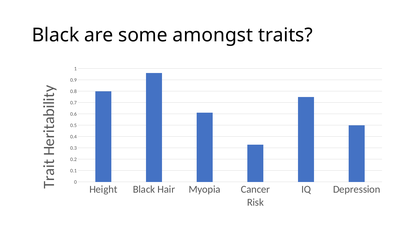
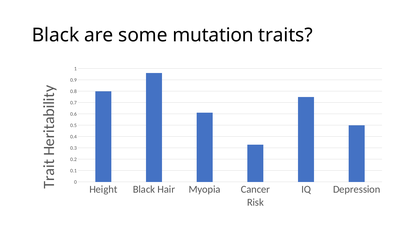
amongst: amongst -> mutation (213, 35)
